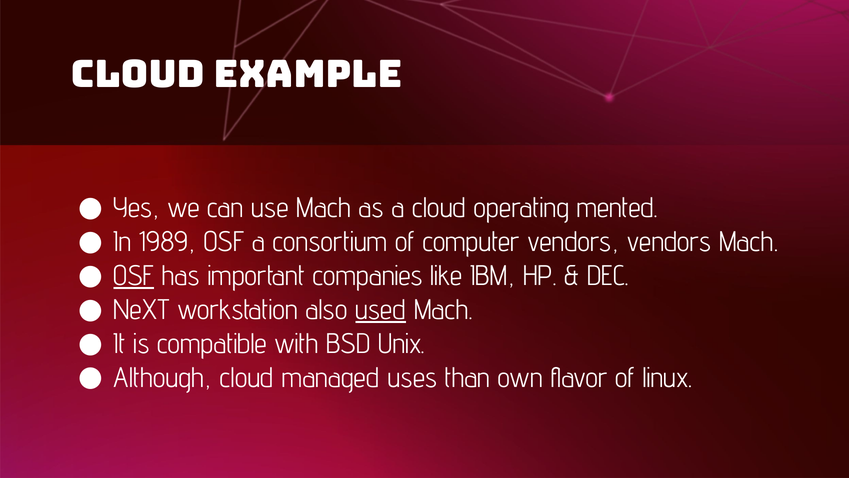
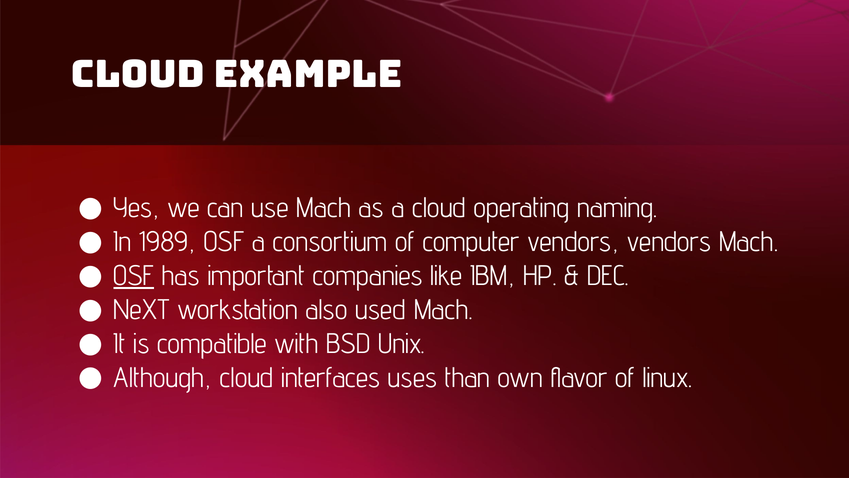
mented: mented -> naming (617, 208)
used underline: present -> none (381, 310)
managed: managed -> interfaces (331, 377)
